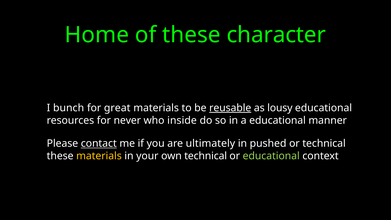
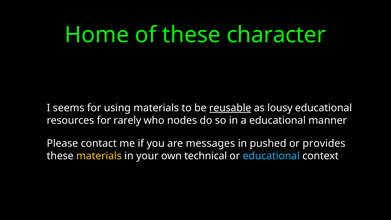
bunch: bunch -> seems (69, 108)
great: great -> using (117, 108)
never: never -> rarely (127, 120)
inside: inside -> nodes (182, 120)
contact underline: present -> none (99, 143)
ultimately: ultimately -> messages (210, 143)
or technical: technical -> provides (324, 143)
educational colour: light green -> light blue (271, 156)
